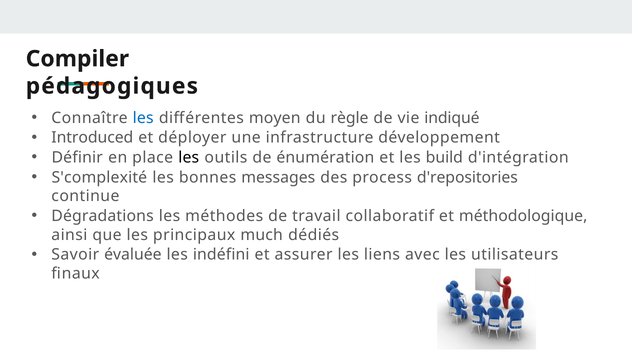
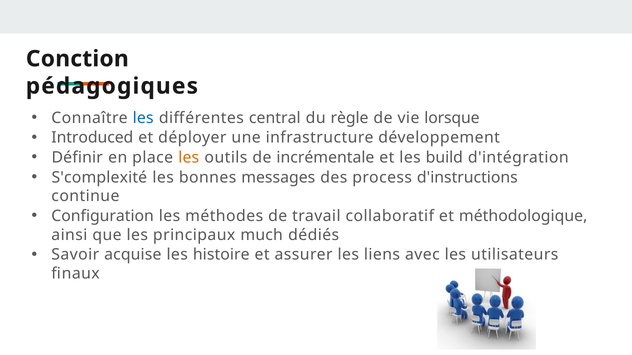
Compiler: Compiler -> Conction (77, 59)
moyen: moyen -> central (275, 118)
indiqué: indiqué -> lorsque (452, 118)
les colour: black -> orange (189, 158)
énumération: énumération -> incrémentale (325, 158)
d'repositories: d'repositories -> d'instructions (467, 178)
Dégradations: Dégradations -> Configuration (103, 216)
évaluée: évaluée -> acquise (133, 255)
indéfini: indéfini -> histoire (221, 255)
